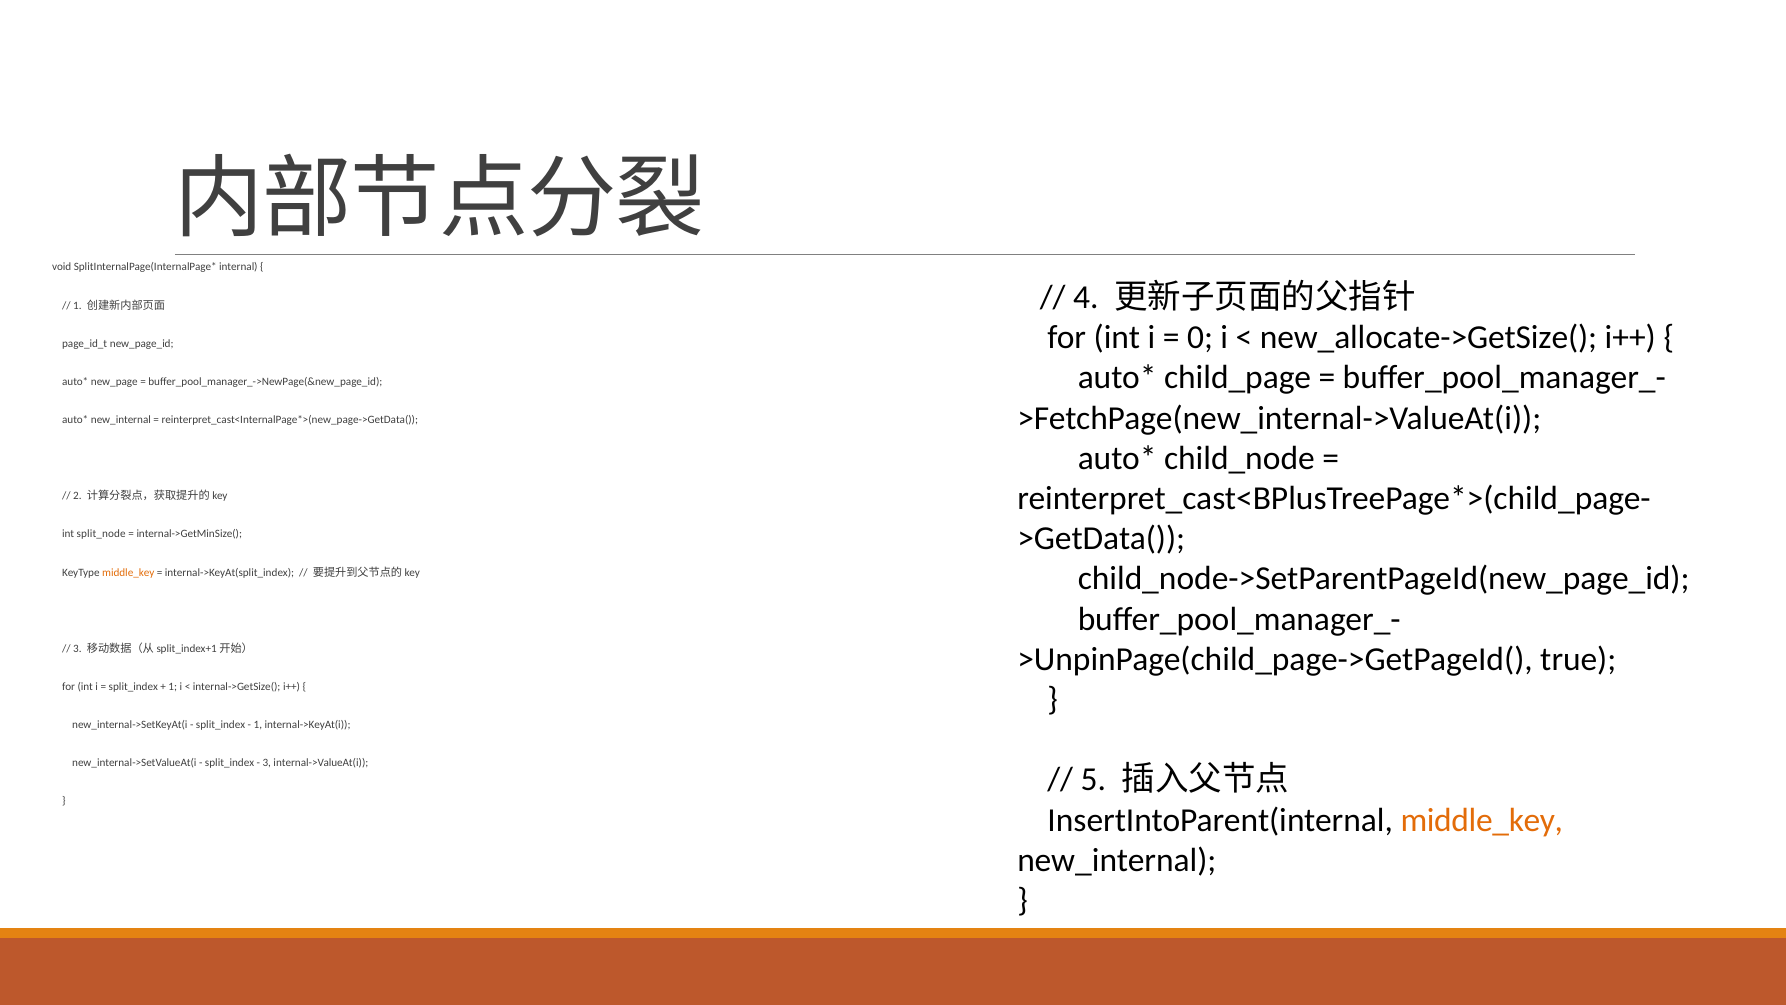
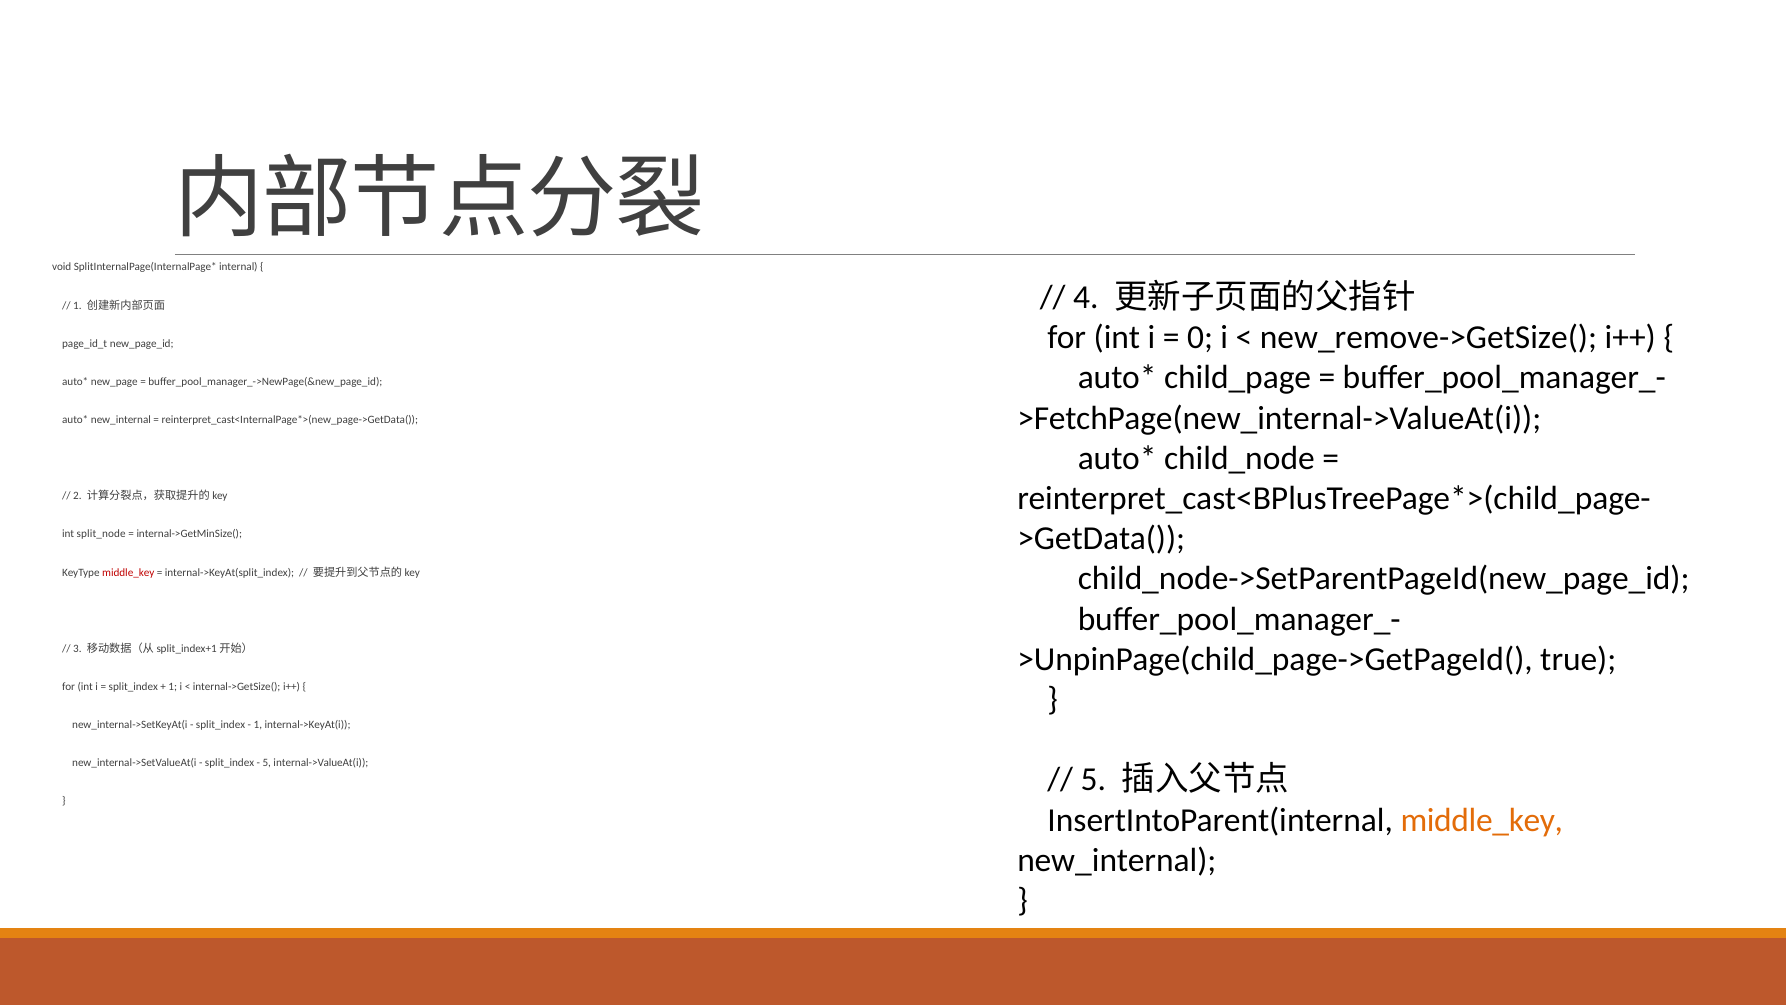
new_allocate->GetSize(: new_allocate->GetSize( -> new_remove->GetSize( (1428, 338)
middle_key colour: orange -> red (128, 572)
3: 3 -> 5 (267, 763)
